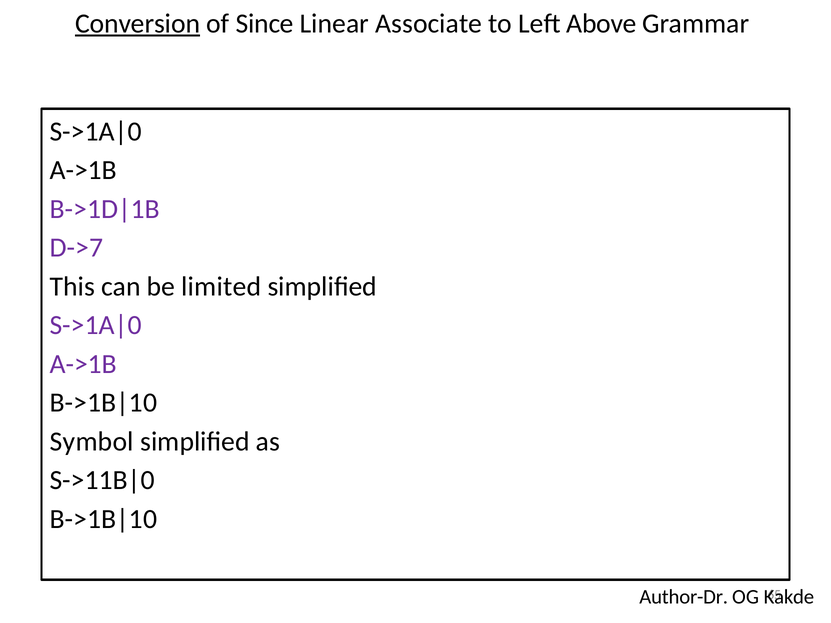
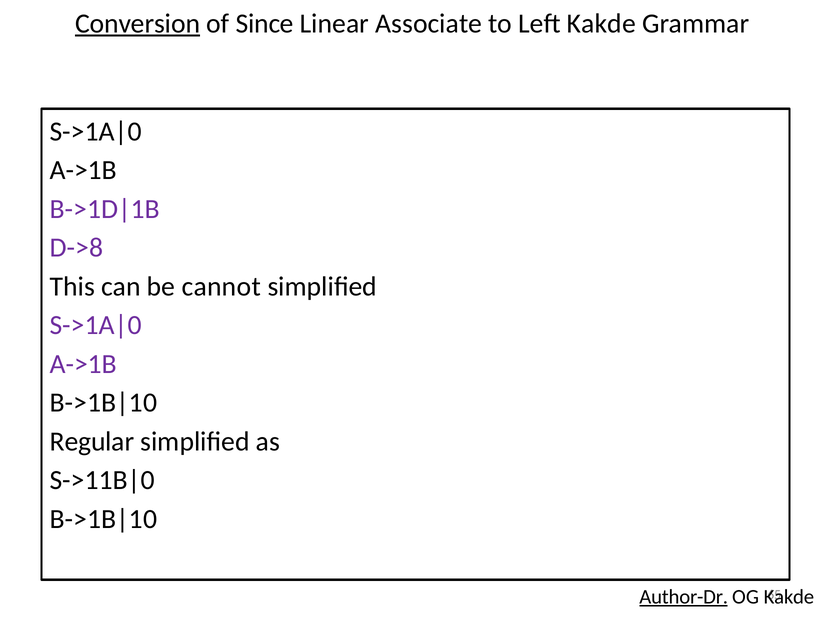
Left Above: Above -> Kakde (601, 24)
D->7: D->7 -> D->8 (76, 248)
limited: limited -> cannot (221, 287)
Symbol: Symbol -> Regular (92, 442)
Author-Dr underline: none -> present (684, 597)
